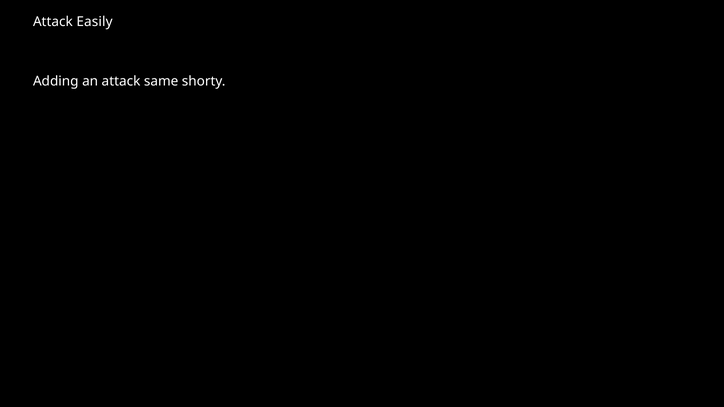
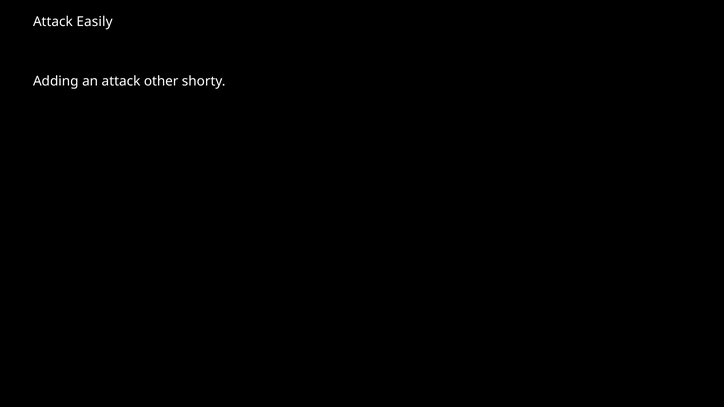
same: same -> other (161, 81)
